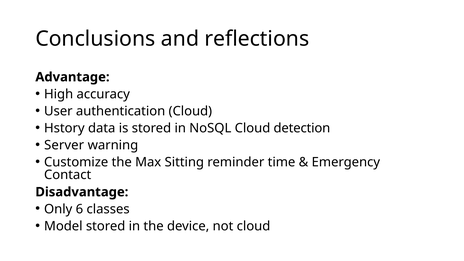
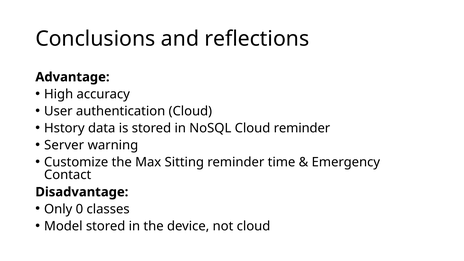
Cloud detection: detection -> reminder (302, 128)
6: 6 -> 0 (79, 209)
